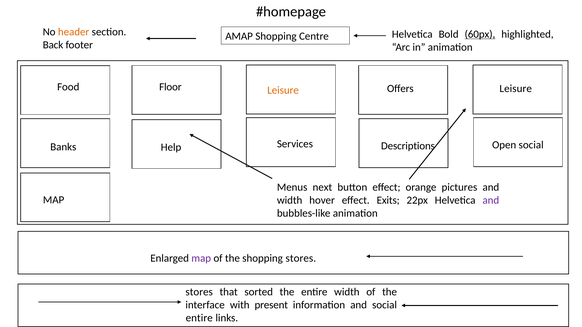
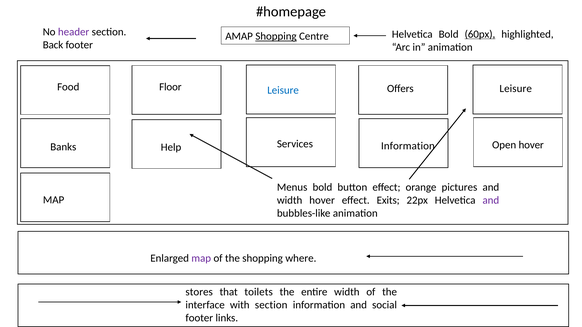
header colour: orange -> purple (74, 32)
Shopping underline: none -> present (276, 36)
Leisure colour: orange -> blue (283, 90)
Descriptions: Descriptions -> Information (408, 146)
Open social: social -> hover (531, 145)
Menus next: next -> bold (322, 187)
shopping stores: stores -> where (301, 258)
sorted: sorted -> toilets (259, 292)
with present: present -> section (271, 305)
entire: entire -> footer (199, 318)
